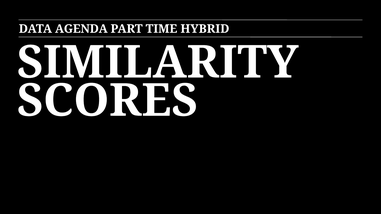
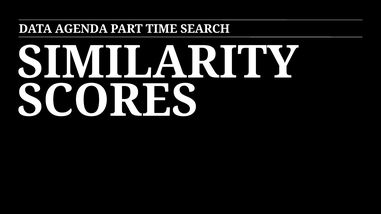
HYBRID: HYBRID -> SEARCH (205, 29)
